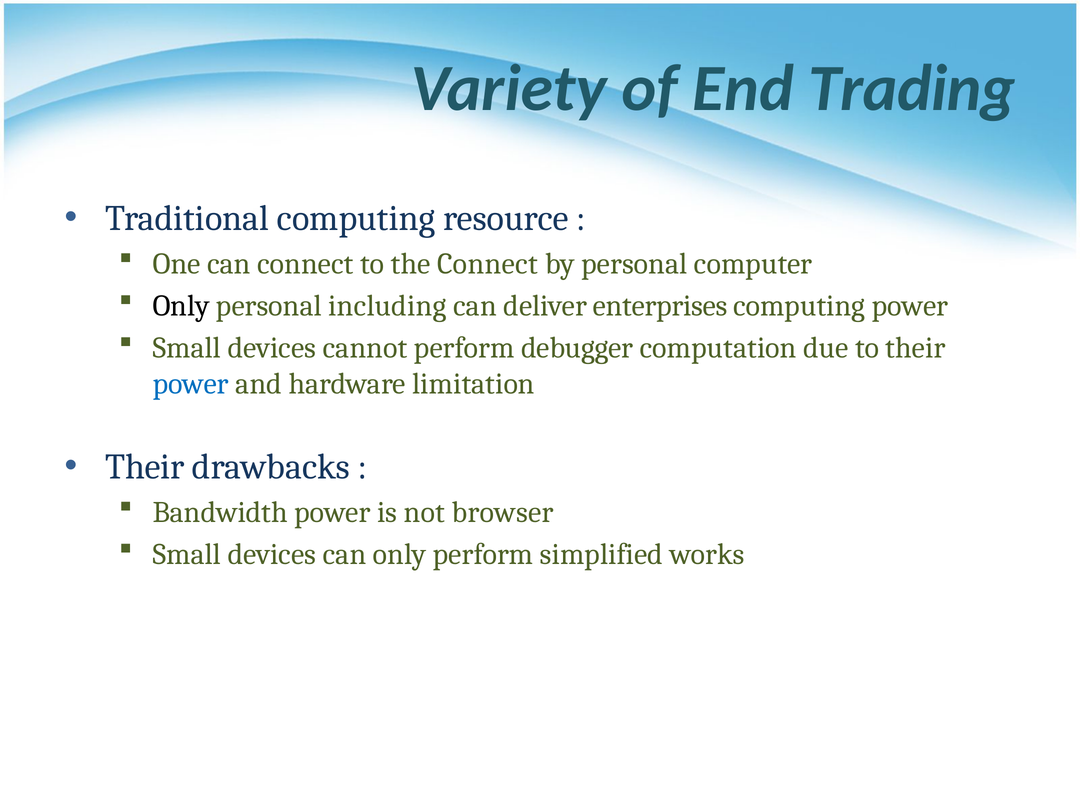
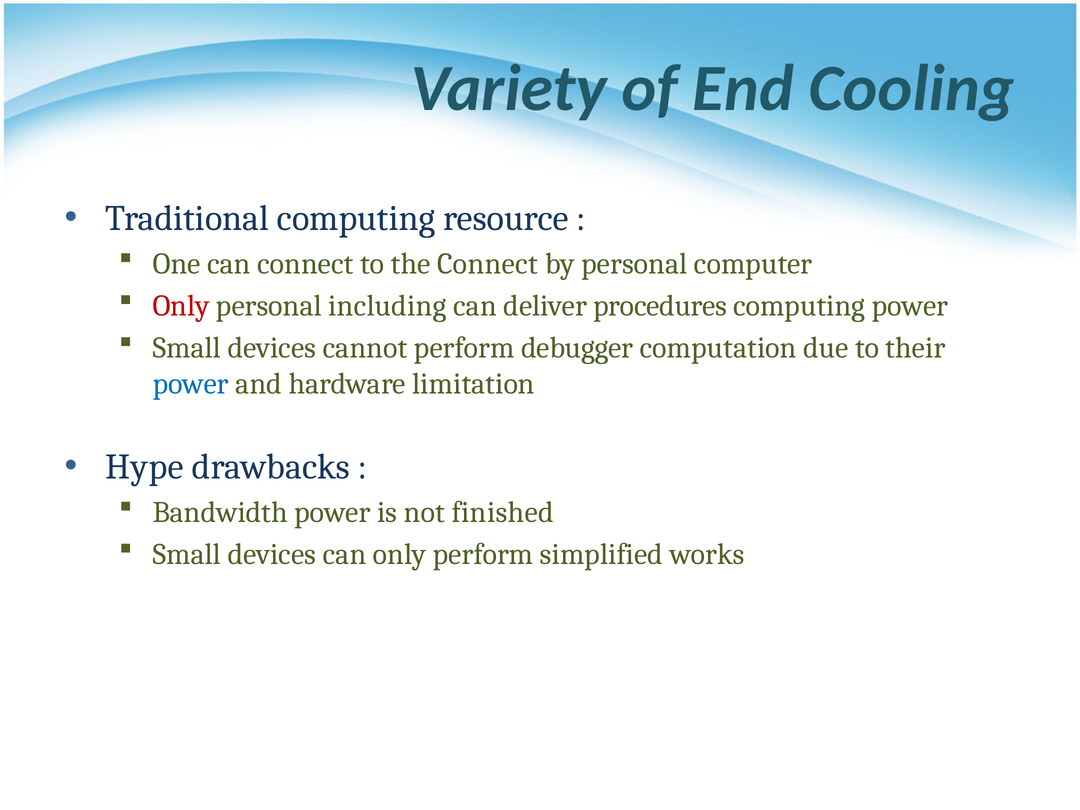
Trading: Trading -> Cooling (912, 88)
Only colour: black -> red (181, 306)
enterprises: enterprises -> procedures (660, 306)
Their: Their -> Hype (144, 467)
browser: browser -> finished (503, 512)
